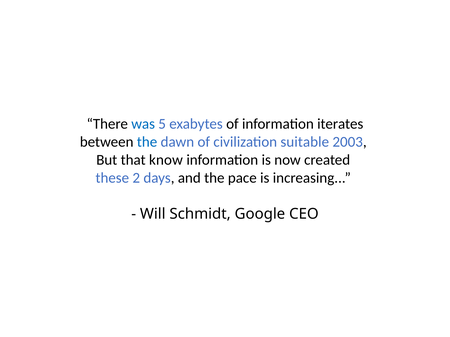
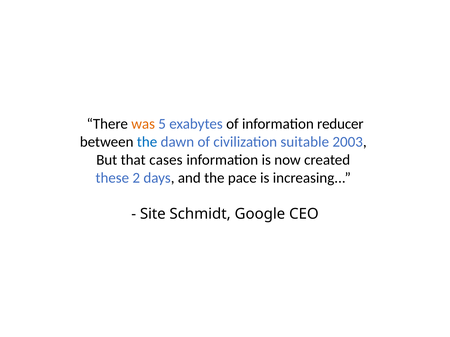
was colour: blue -> orange (143, 124)
iterates: iterates -> reducer (340, 124)
know: know -> cases (166, 160)
Will: Will -> Site (153, 214)
